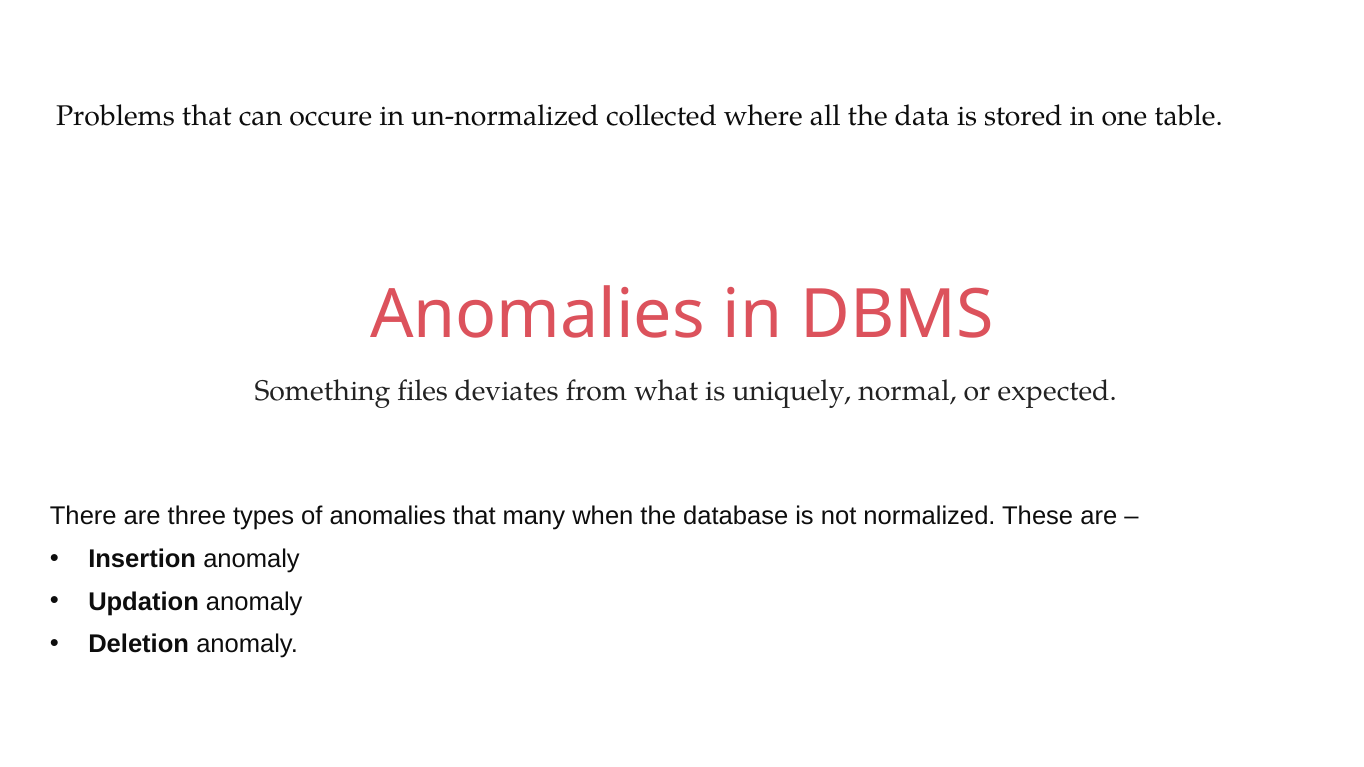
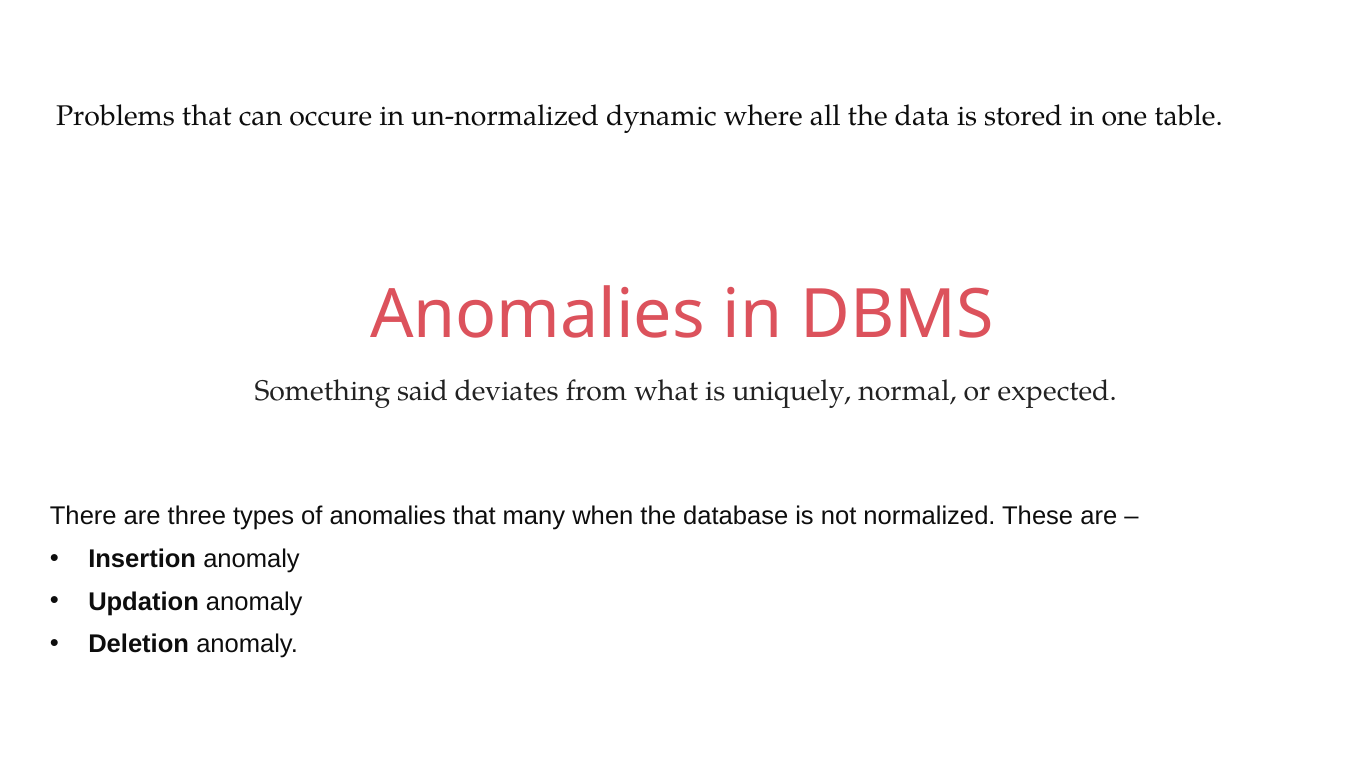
collected: collected -> dynamic (661, 116)
files: files -> said (423, 392)
